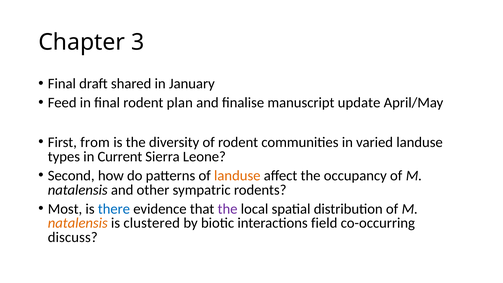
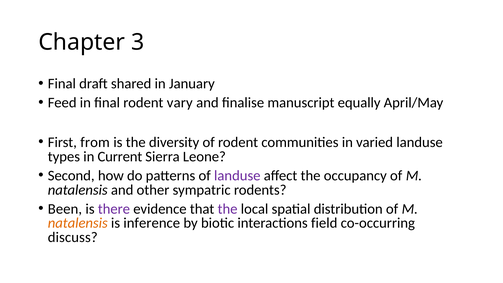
plan: plan -> vary (180, 103)
update: update -> equally (359, 103)
landuse colour: orange -> purple (237, 176)
Most: Most -> Been (65, 209)
there colour: blue -> purple (114, 209)
clustered: clustered -> inference (152, 223)
